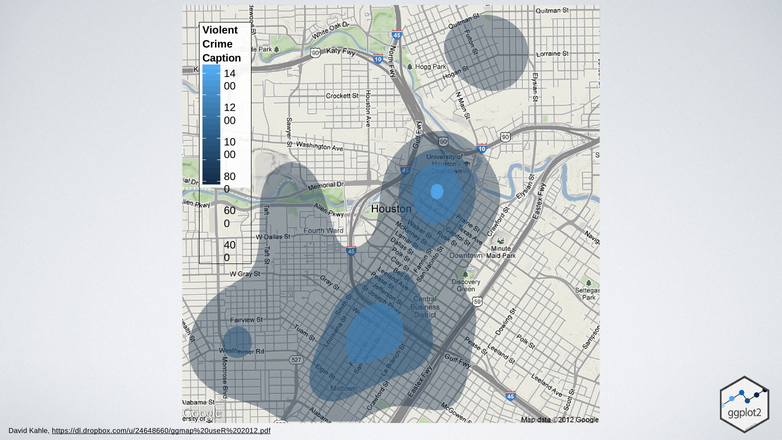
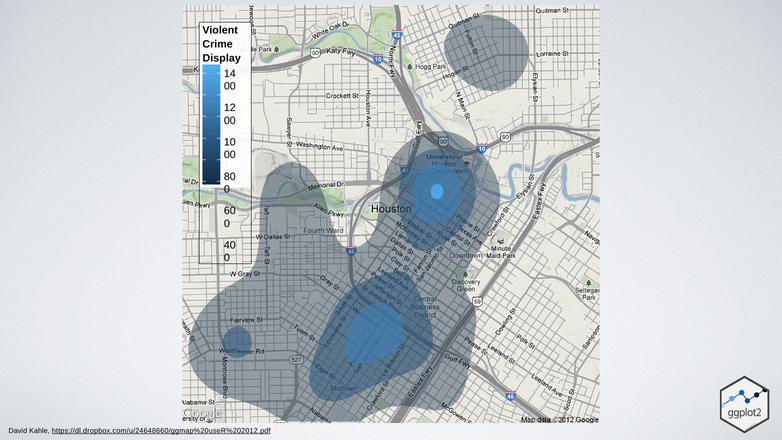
Caption: Caption -> Display (222, 58)
